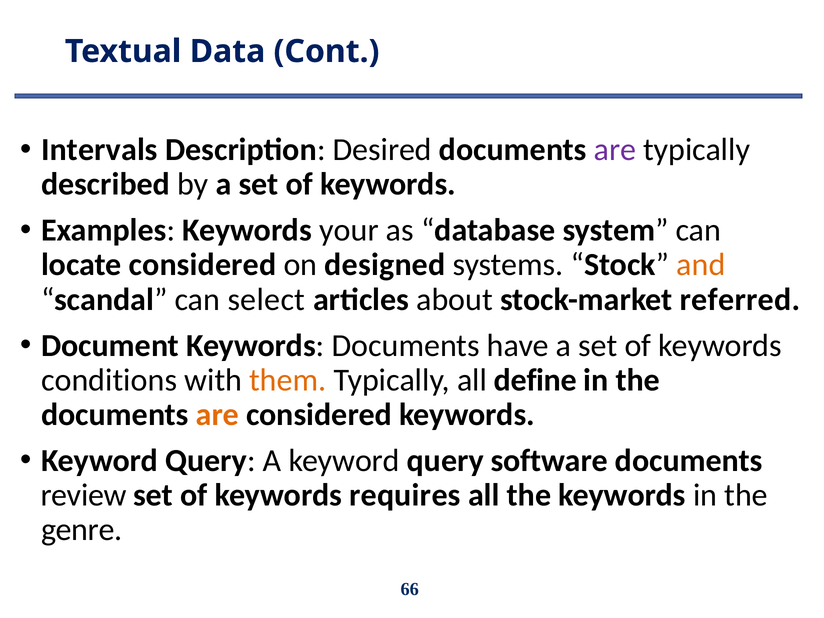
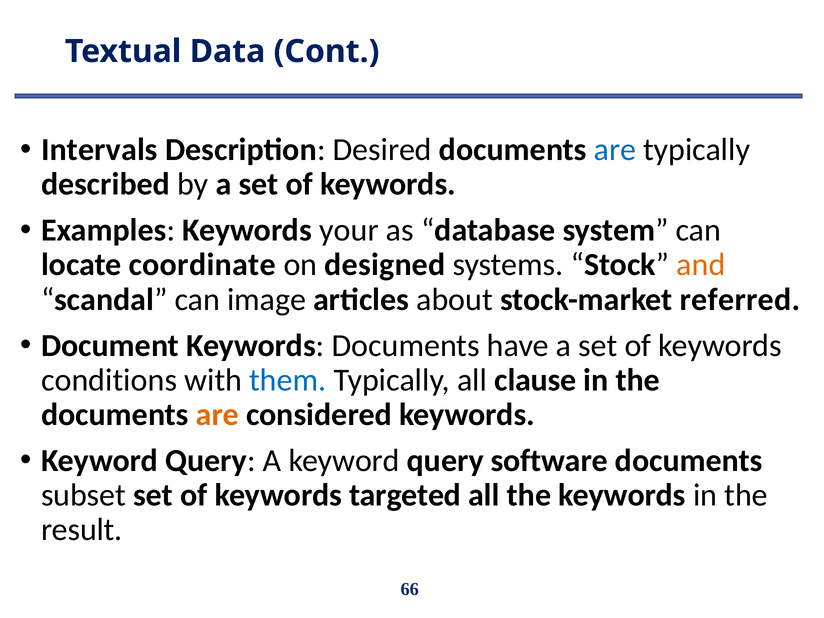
are colour: purple -> blue (615, 150)
locate considered: considered -> coordinate (202, 265)
select: select -> image (267, 299)
them colour: orange -> blue (288, 380)
define: define -> clause (535, 380)
review: review -> subset (83, 495)
requires: requires -> targeted (405, 495)
genre: genre -> result (82, 530)
